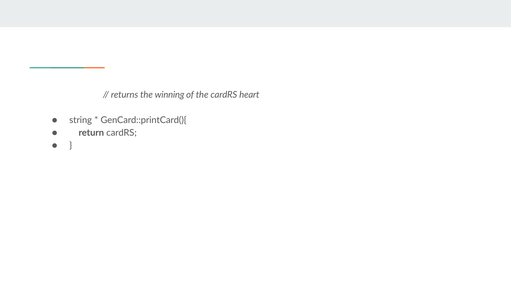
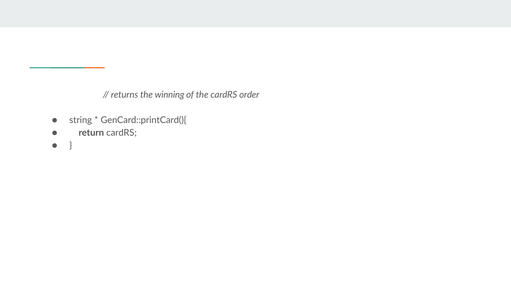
heart: heart -> order (249, 95)
